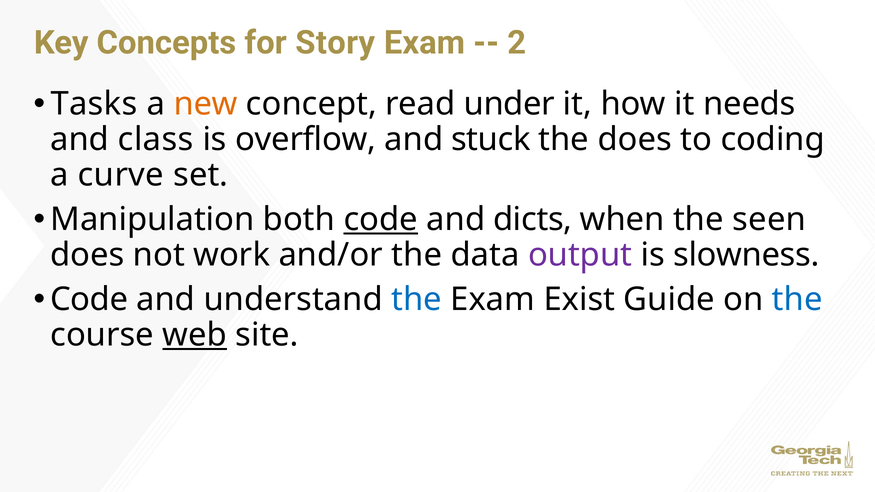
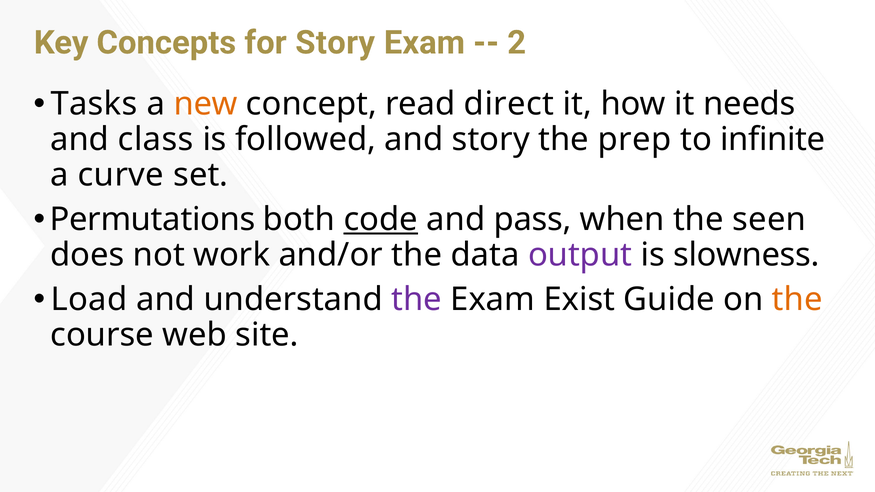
under: under -> direct (509, 104)
overflow: overflow -> followed (306, 140)
and stuck: stuck -> story (491, 140)
the does: does -> prep (634, 140)
coding: coding -> infinite (773, 140)
Manipulation: Manipulation -> Permutations (153, 220)
dicts: dicts -> pass (533, 220)
Code: Code -> Load (89, 300)
the colour: blue -> purple (417, 300)
the colour: blue -> orange (797, 300)
web underline: present -> none (195, 335)
